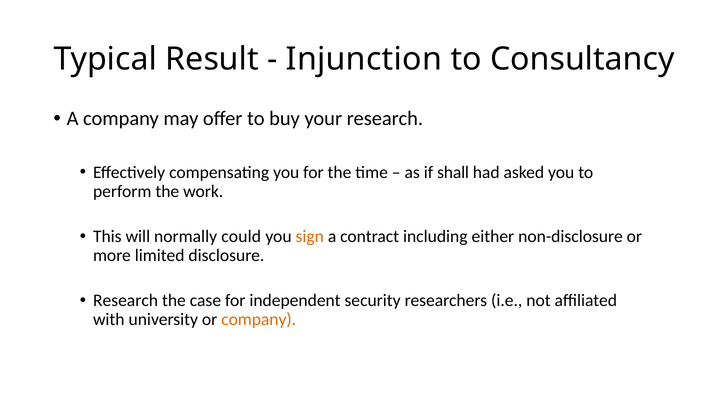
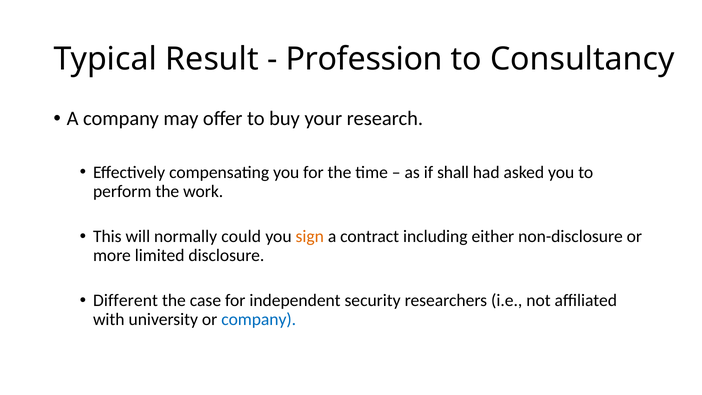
Injunction: Injunction -> Profession (364, 59)
Research: Research -> Different (125, 301)
company colour: orange -> blue (259, 320)
